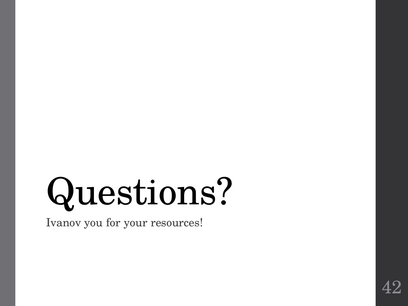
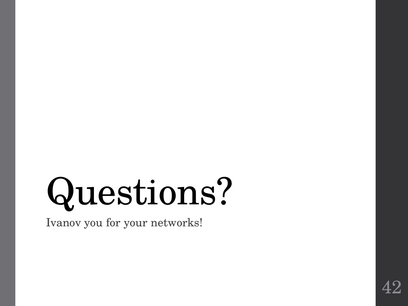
resources: resources -> networks (177, 223)
